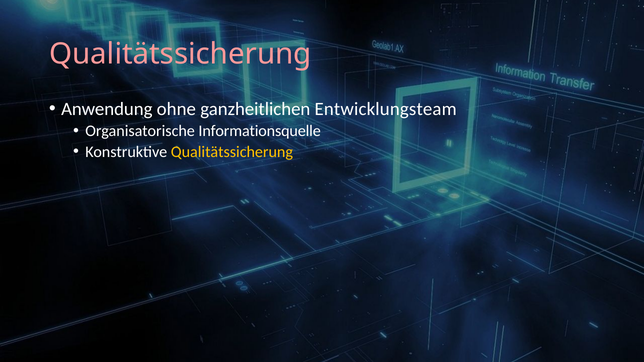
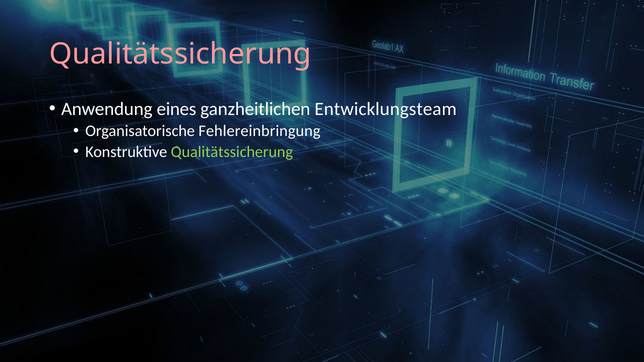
ohne: ohne -> eines (176, 109)
Informationsquelle: Informationsquelle -> Fehlereinbringung (259, 131)
Qualitätssicherung colour: yellow -> light green (232, 152)
